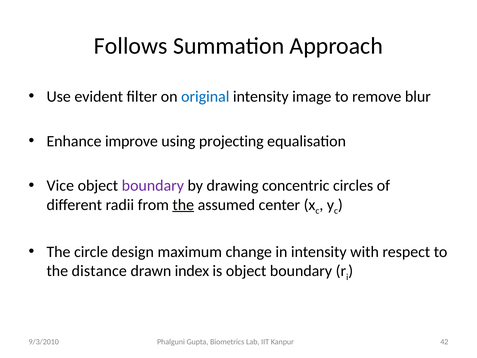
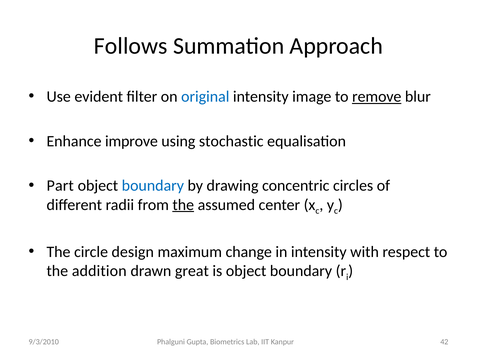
remove underline: none -> present (377, 97)
projecting: projecting -> stochastic (231, 141)
Vice: Vice -> Part (60, 186)
boundary colour: purple -> blue (153, 186)
distance: distance -> addition (99, 271)
index: index -> great (192, 271)
